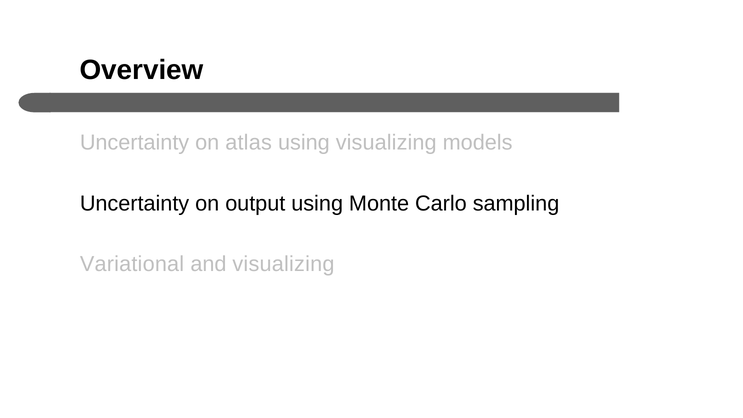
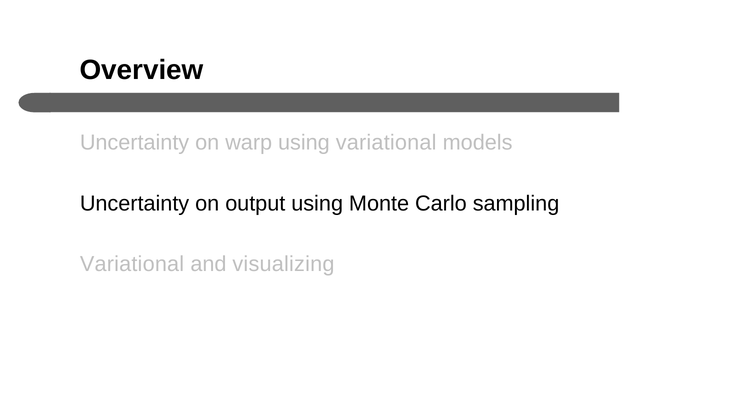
atlas: atlas -> warp (249, 143)
using visualizing: visualizing -> variational (386, 143)
